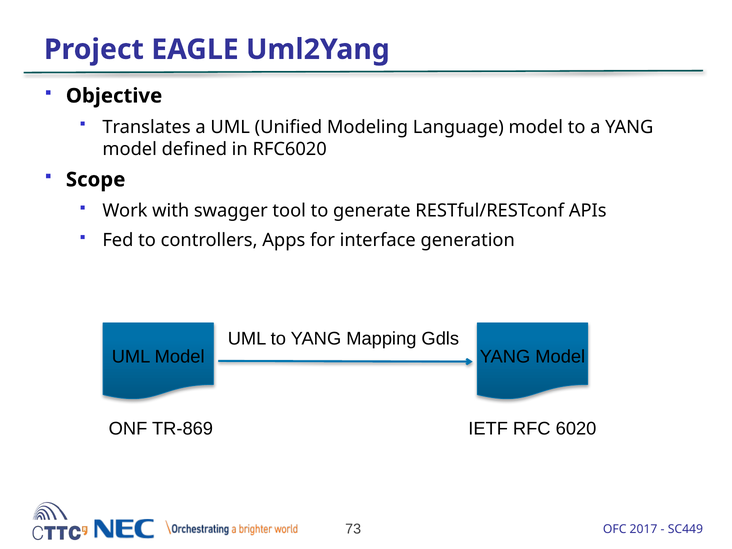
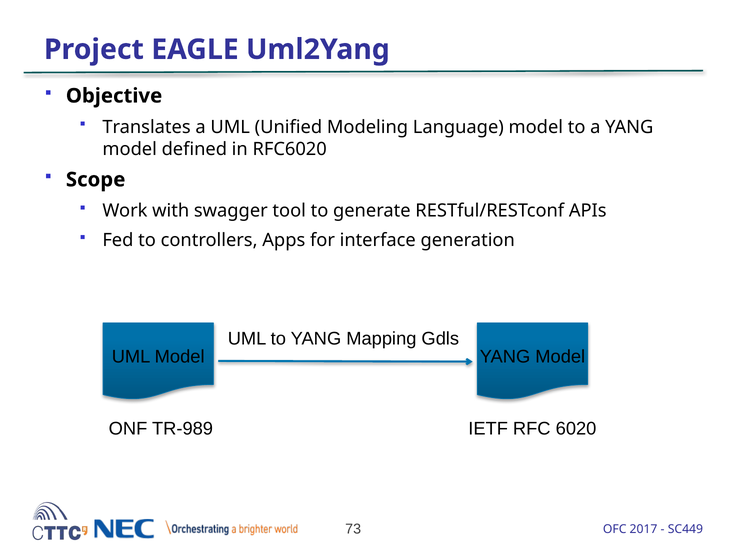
TR-869: TR-869 -> TR-989 (183, 429)
